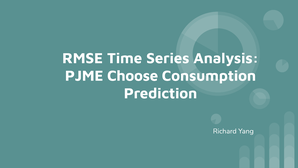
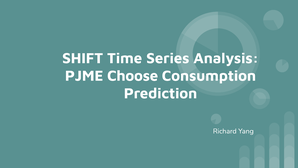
RMSE: RMSE -> SHIFT (83, 58)
